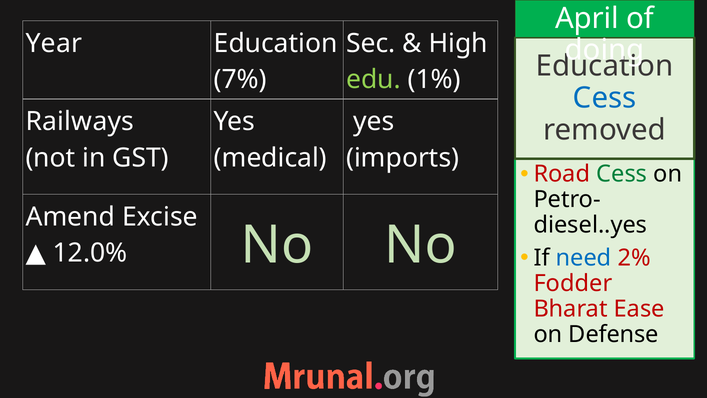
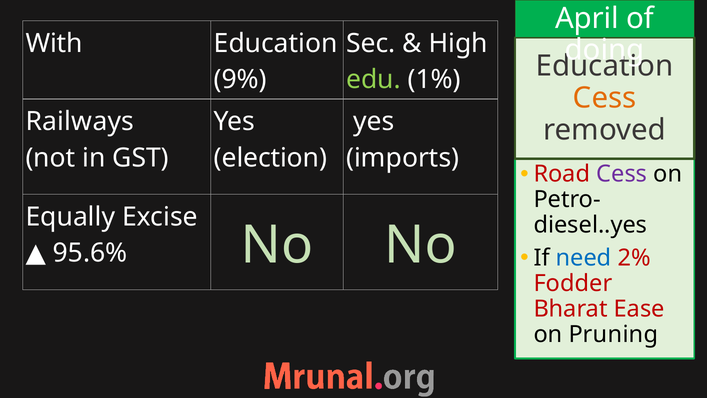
Year: Year -> With (54, 43)
7%: 7% -> 9% (240, 79)
Cess colour: blue -> orange (605, 98)
medical: medical -> election (270, 158)
Cess colour: green -> purple (622, 174)
Amend: Amend -> Equally (70, 217)
12.0%: 12.0% -> 95.6% (90, 253)
Defense: Defense -> Pruning (613, 334)
